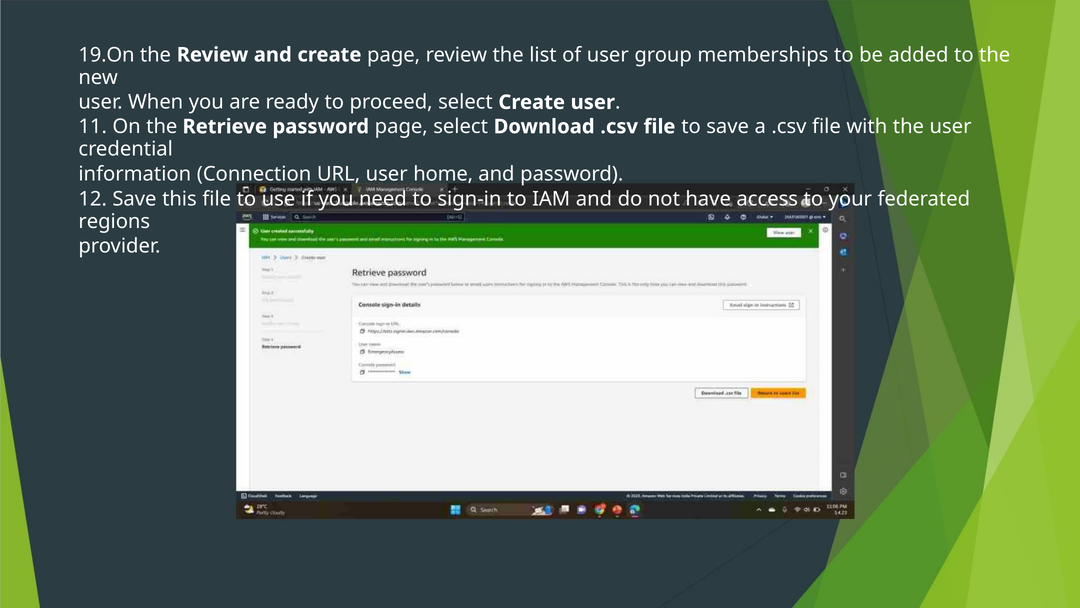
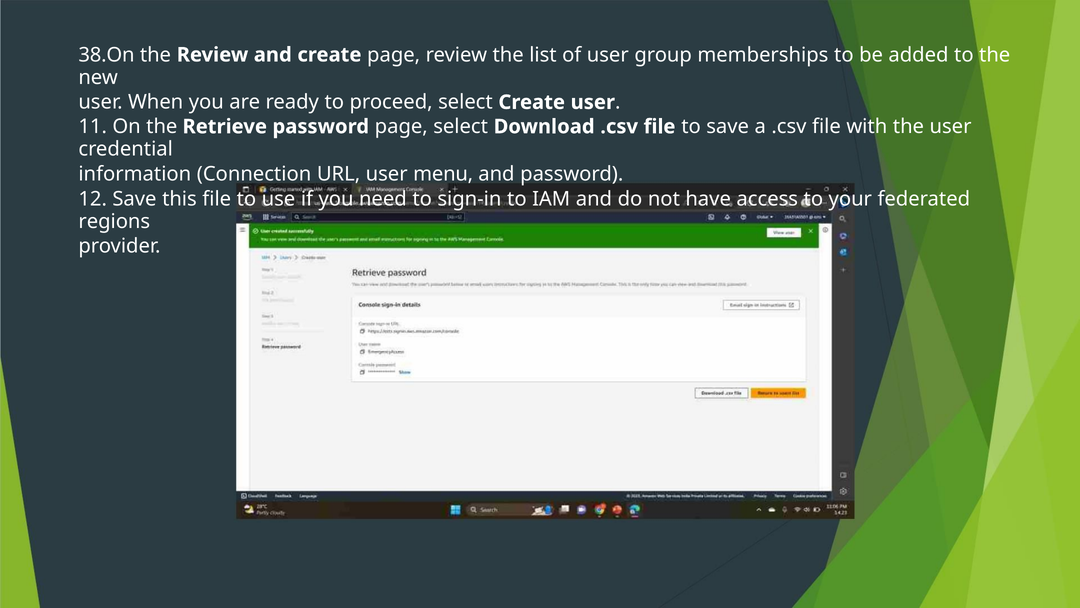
19.On: 19.On -> 38.On (106, 55)
home: home -> menu (443, 174)
